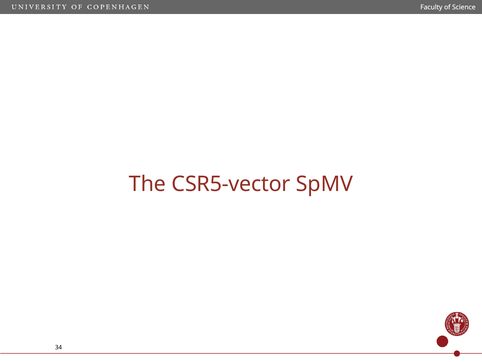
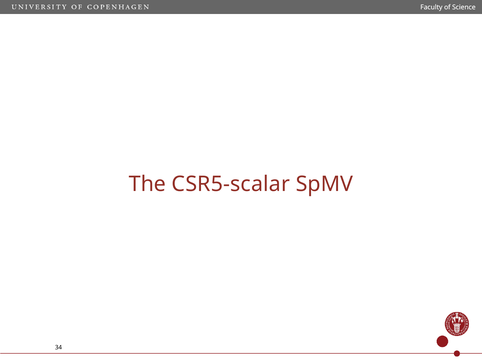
CSR5-vector: CSR5-vector -> CSR5-scalar (231, 184)
